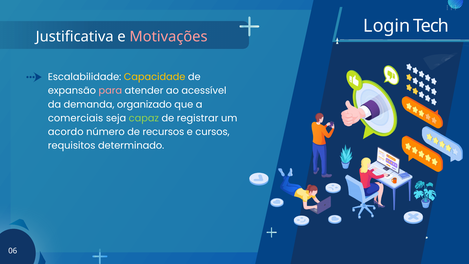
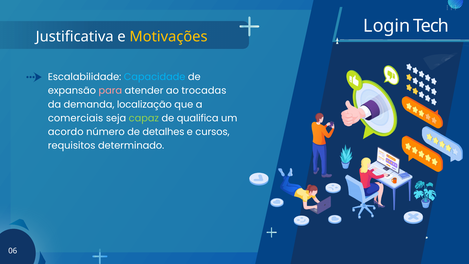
Motivações colour: pink -> yellow (168, 37)
Capacidade colour: yellow -> light blue (155, 77)
acessível: acessível -> trocadas (204, 91)
organizado: organizado -> localização (144, 104)
registrar: registrar -> qualifica (198, 118)
recursos: recursos -> detalhes (163, 132)
